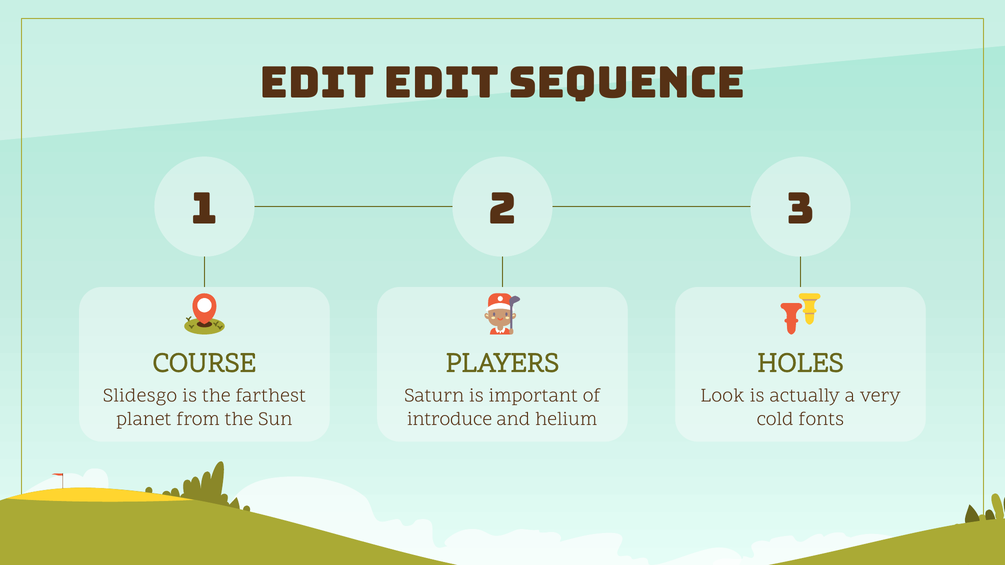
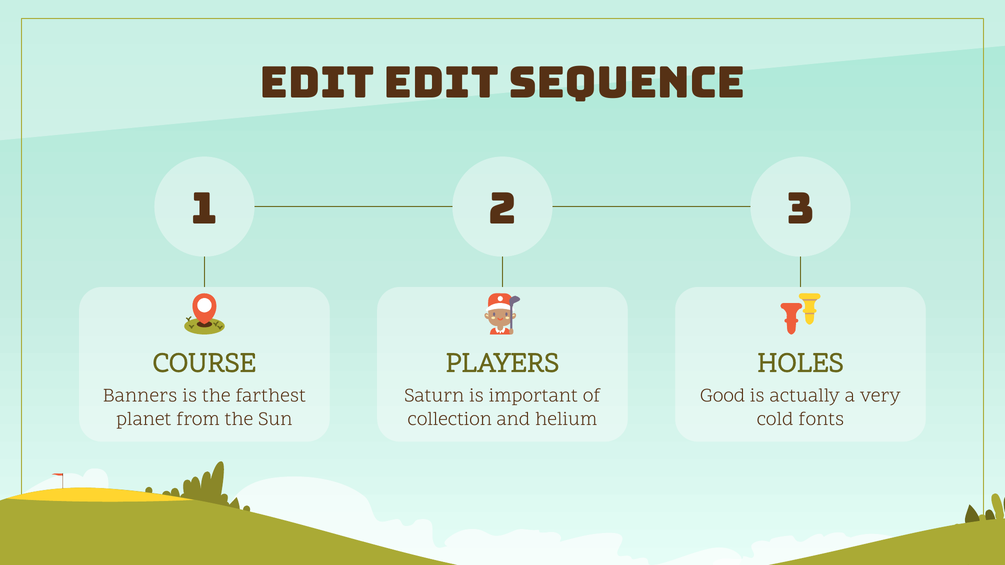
Slidesgo: Slidesgo -> Banners (140, 395)
Look: Look -> Good (723, 395)
introduce: introduce -> collection (450, 419)
